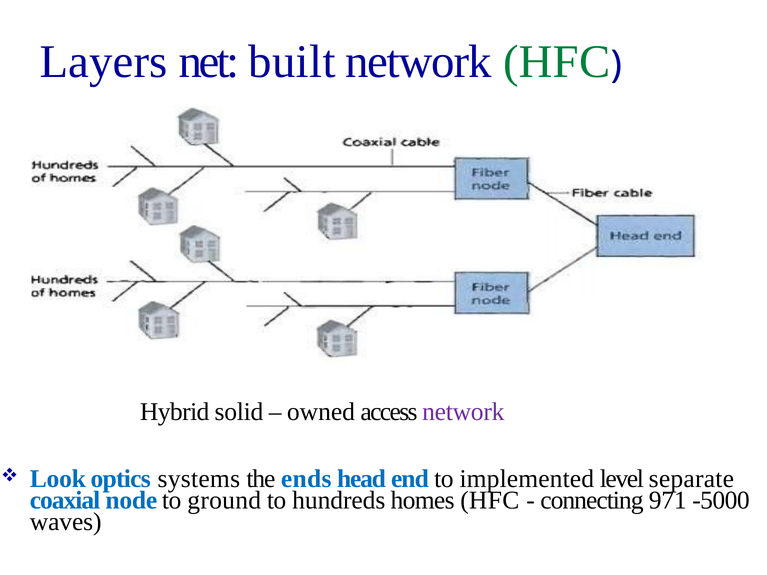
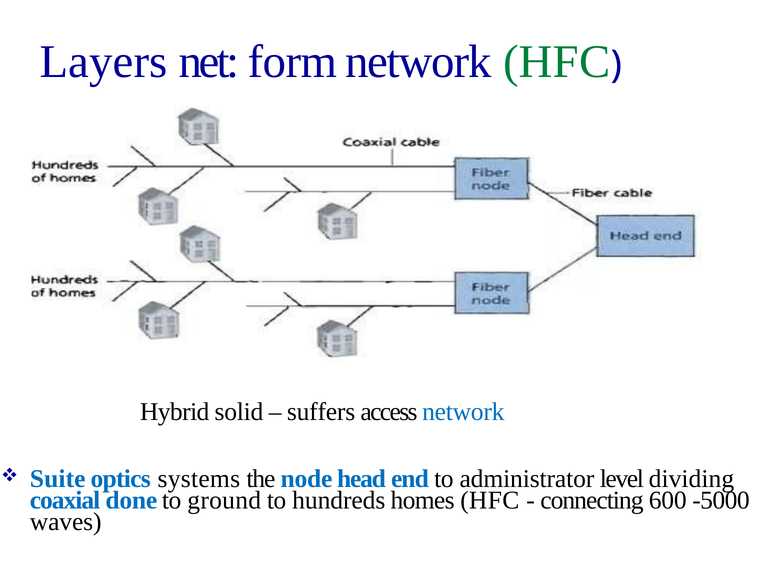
built: built -> form (292, 62)
owned: owned -> suffers (321, 412)
network colour: purple -> blue (463, 412)
Look: Look -> Suite (58, 479)
ends: ends -> node (306, 479)
implemented: implemented -> administrator (527, 479)
separate: separate -> dividing (691, 479)
node: node -> done (131, 501)
971: 971 -> 600 (668, 501)
